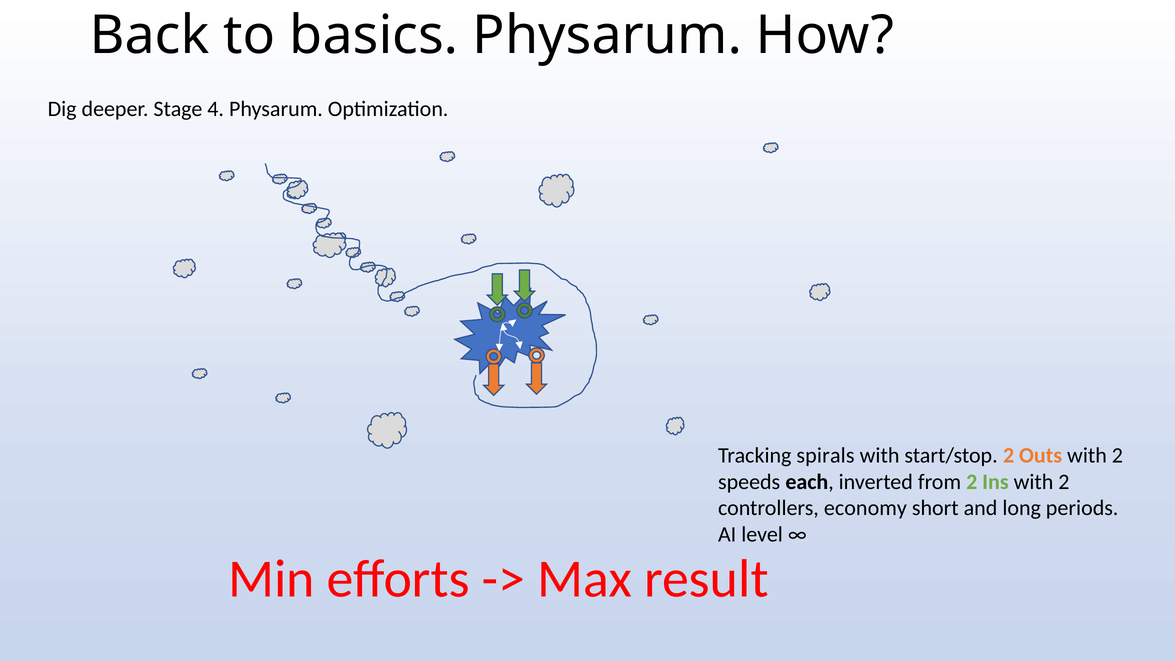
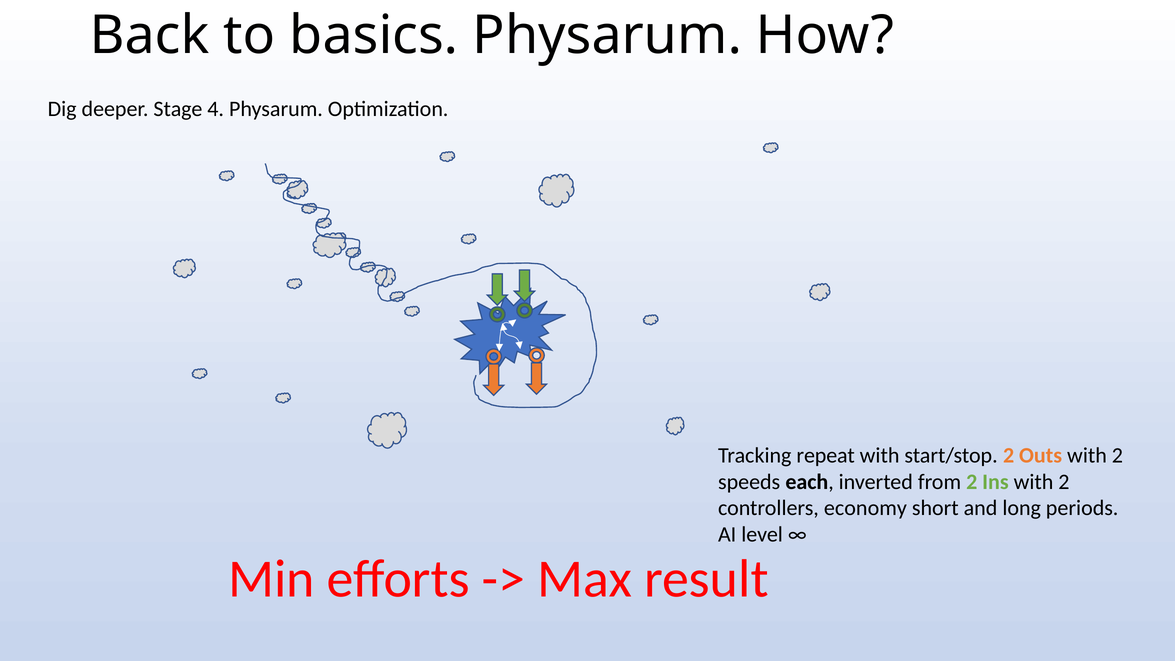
spirals: spirals -> repeat (826, 455)
